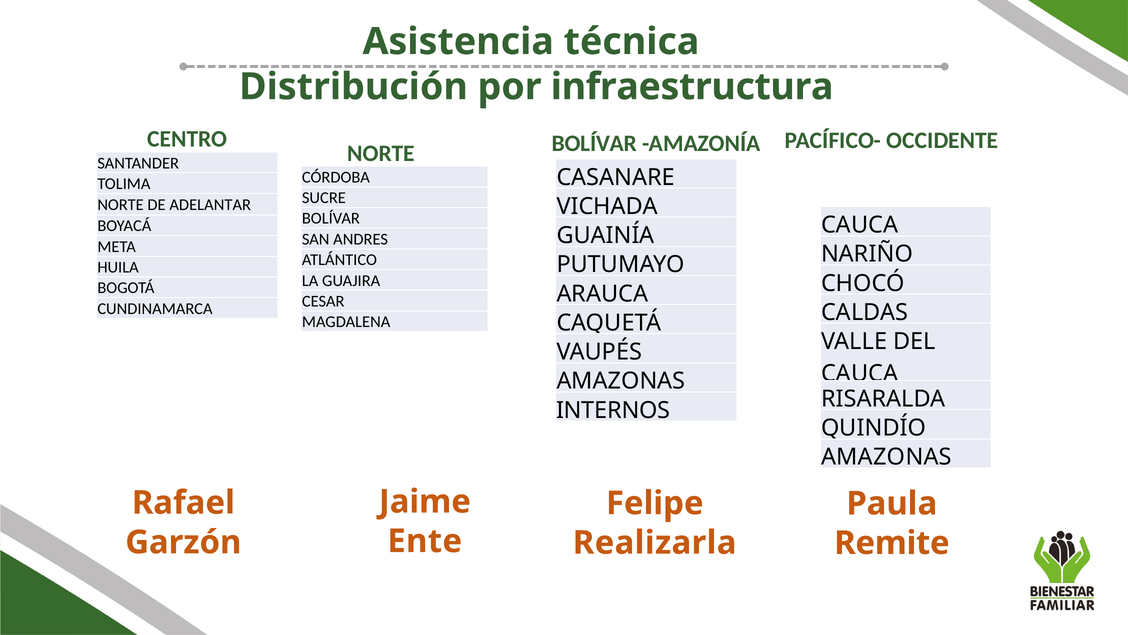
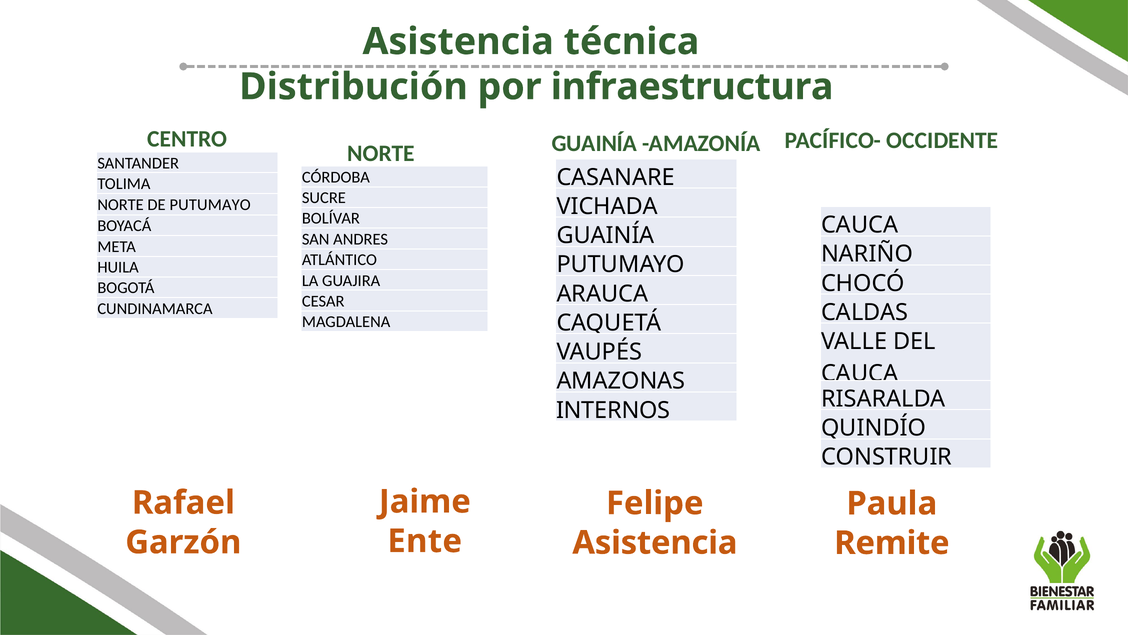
BOLÍVAR: BOLÍVAR -> GUAINÍA (594, 144)
DE ADELANTAR: ADELANTAR -> PUTUMAYO (210, 205)
AMAZONAS: AMAZONAS -> CONSTRUIR (887, 457)
Realizarla: Realizarla -> Asistencia (655, 542)
